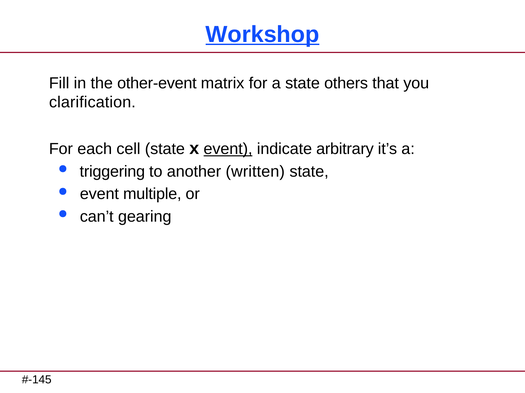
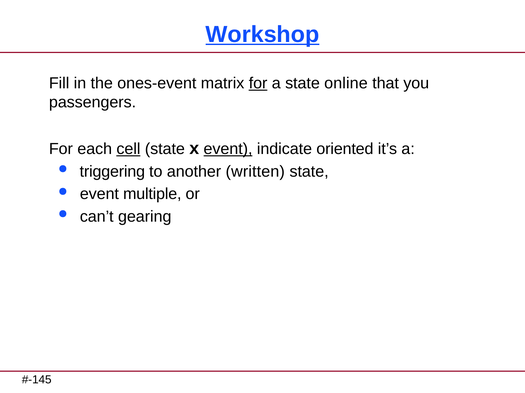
other-event: other-event -> ones-event (157, 83)
for underline: none -> present (258, 83)
others: others -> online (346, 83)
clarification: clarification -> passengers (93, 103)
cell underline: none -> present (128, 149)
arbitrary: arbitrary -> oriented (345, 149)
